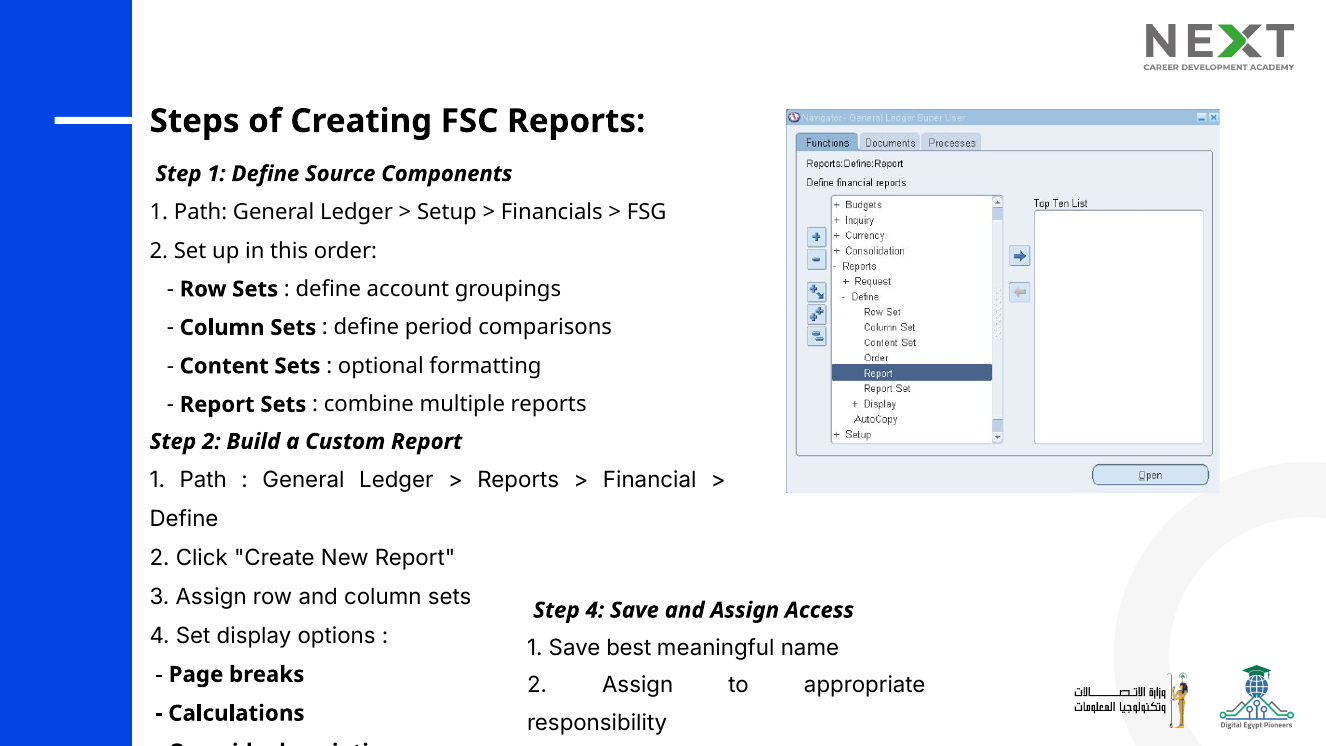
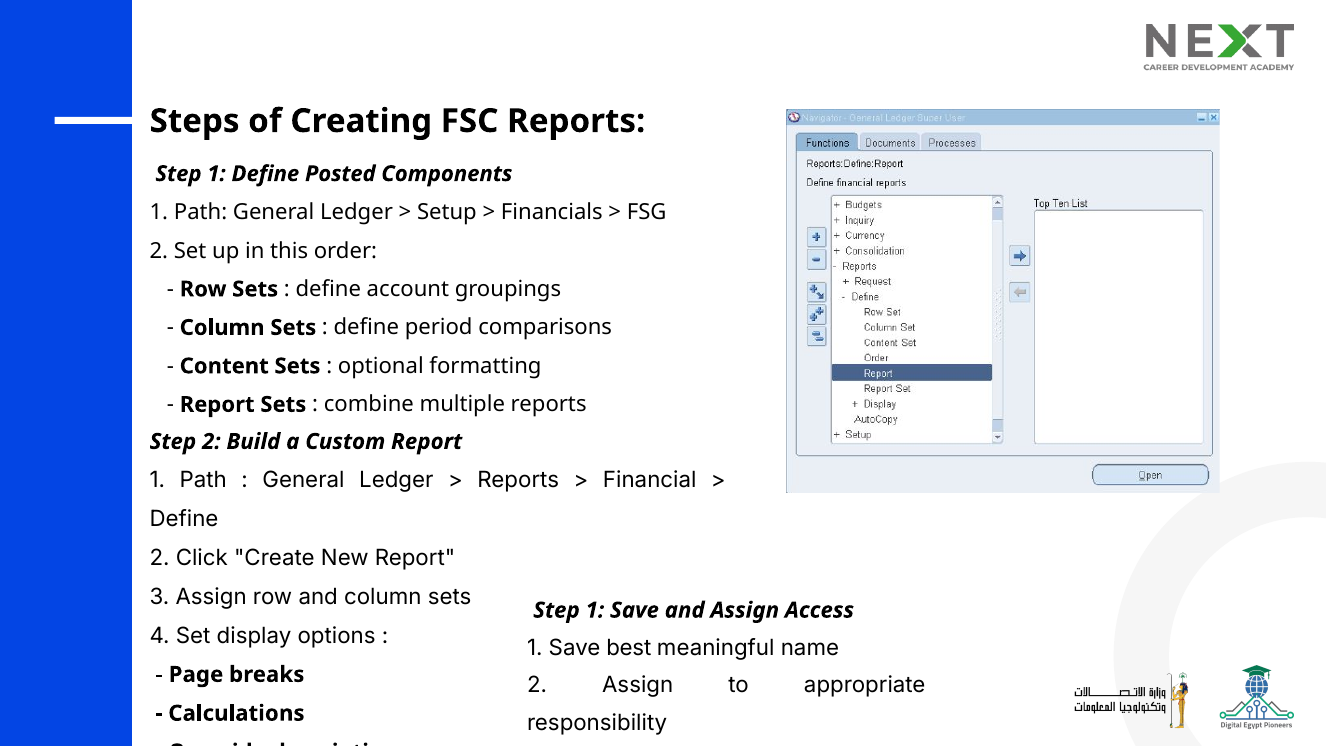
Source: Source -> Posted (340, 174)
4: 4 -> 1 (595, 610)
